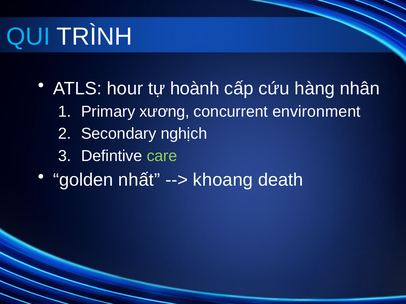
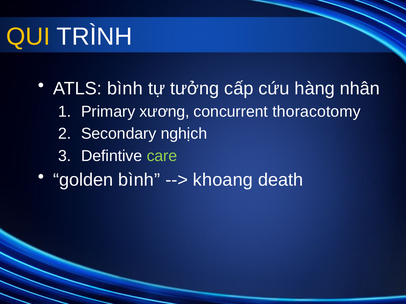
QUI colour: light blue -> yellow (28, 37)
ATLS hour: hour -> bình (125, 89)
hoành: hoành -> tưởng (195, 89)
environment: environment -> thoracotomy (317, 112)
golden nhất: nhất -> bình (139, 180)
